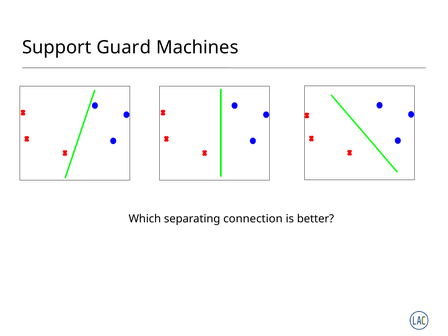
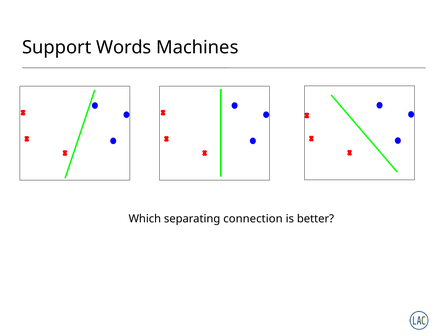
Guard: Guard -> Words (124, 47)
